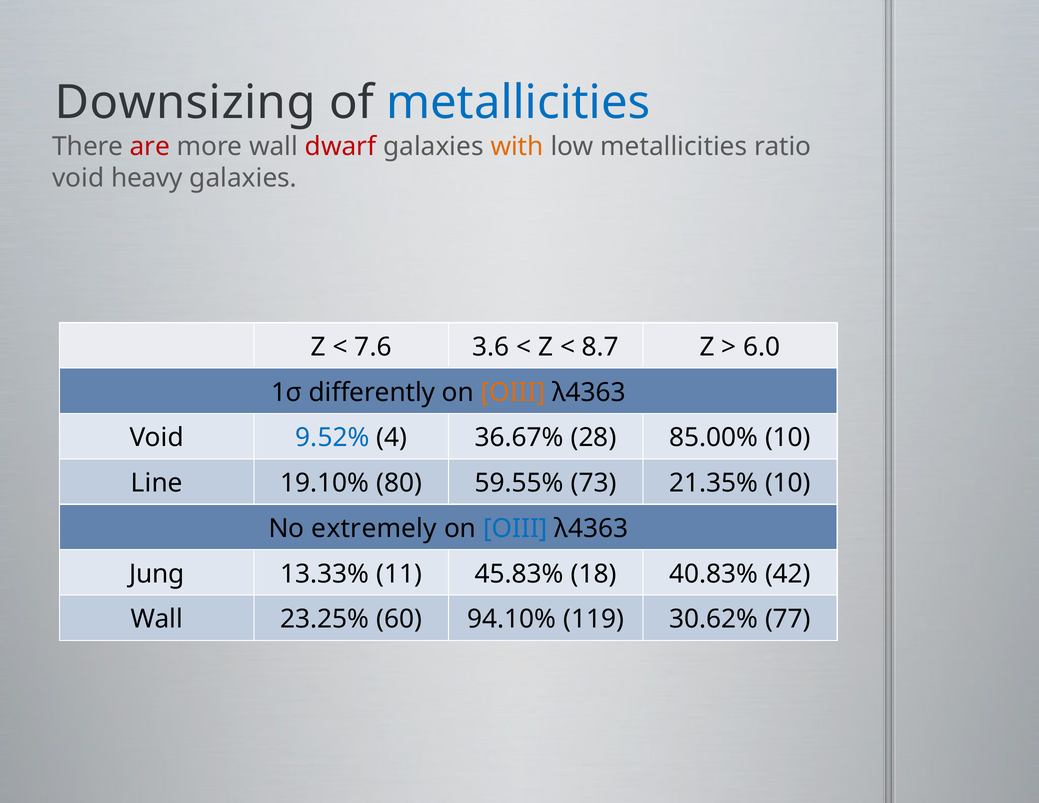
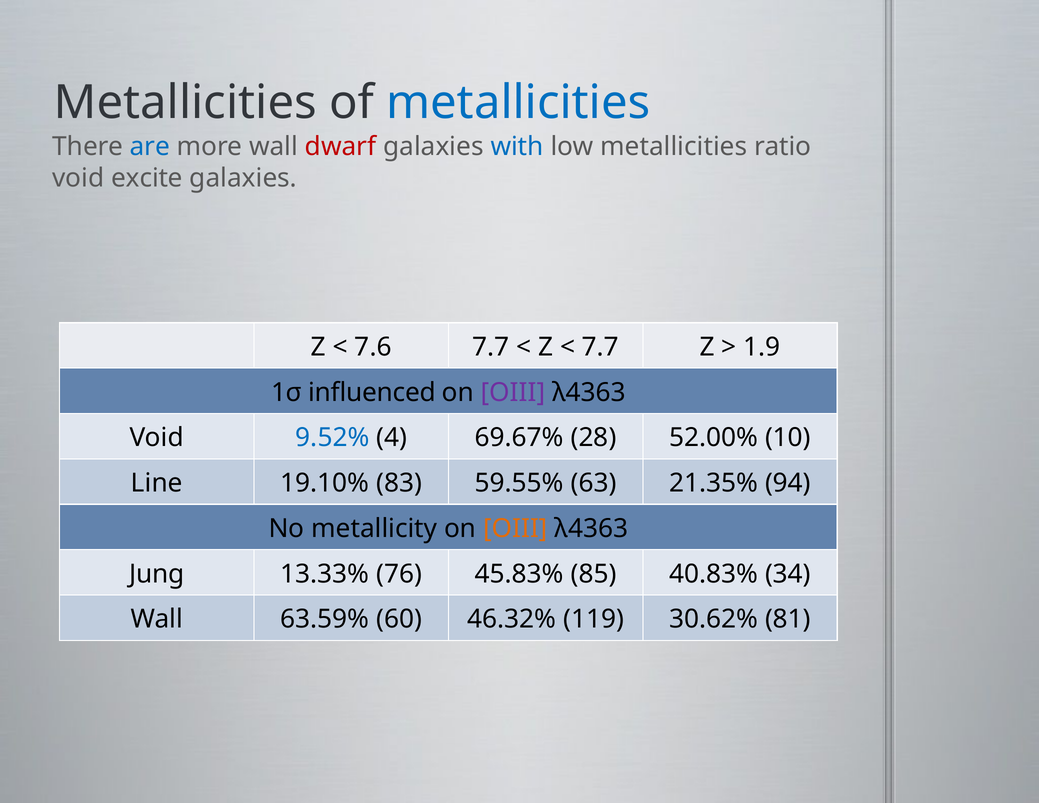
Downsizing: Downsizing -> Metallicities (185, 103)
are colour: red -> blue (150, 147)
with colour: orange -> blue (517, 147)
heavy: heavy -> excite (147, 178)
7.6 3.6: 3.6 -> 7.7 (491, 347)
8.7: 8.7 -> 7.7 (600, 347)
6.0: 6.0 -> 1.9 (762, 347)
differently: differently -> influenced (372, 392)
OIII colour: orange -> purple (513, 392)
36.67%: 36.67% -> 69.67% (519, 438)
85.00%: 85.00% -> 52.00% (714, 438)
80: 80 -> 83 (399, 483)
73: 73 -> 63 (594, 483)
21.35% 10: 10 -> 94 (788, 483)
extremely: extremely -> metallicity (374, 528)
OIII colour: blue -> orange (515, 528)
11: 11 -> 76 (399, 574)
18: 18 -> 85 (594, 574)
42: 42 -> 34 (788, 574)
23.25%: 23.25% -> 63.59% (325, 619)
94.10%: 94.10% -> 46.32% (512, 619)
77: 77 -> 81 (788, 619)
